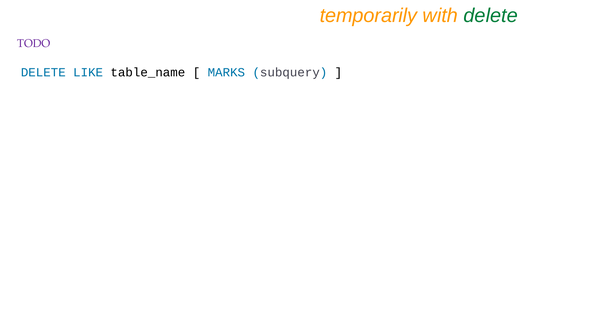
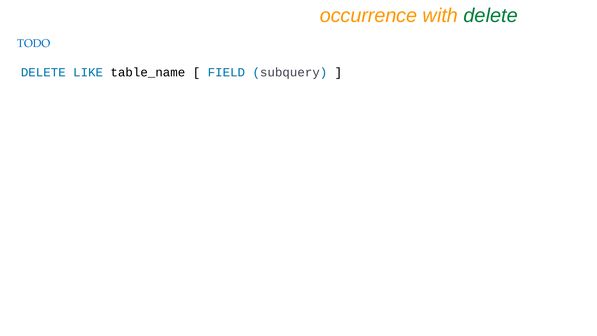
temporarily: temporarily -> occurrence (368, 16)
TODO colour: purple -> blue (34, 44)
MARKS: MARKS -> FIELD (226, 72)
